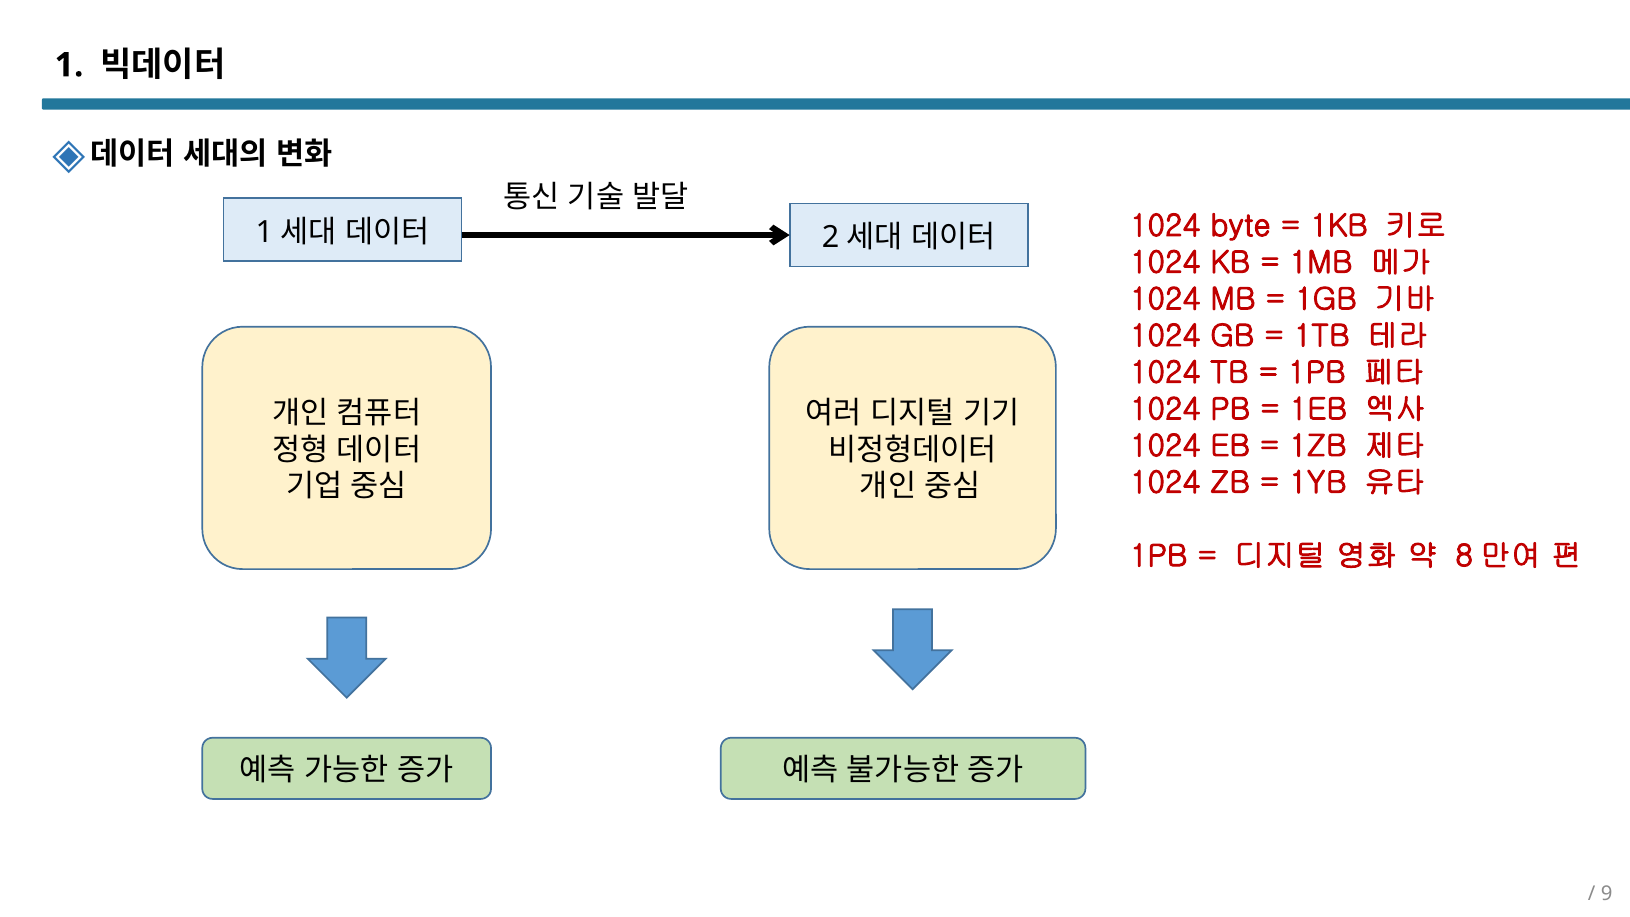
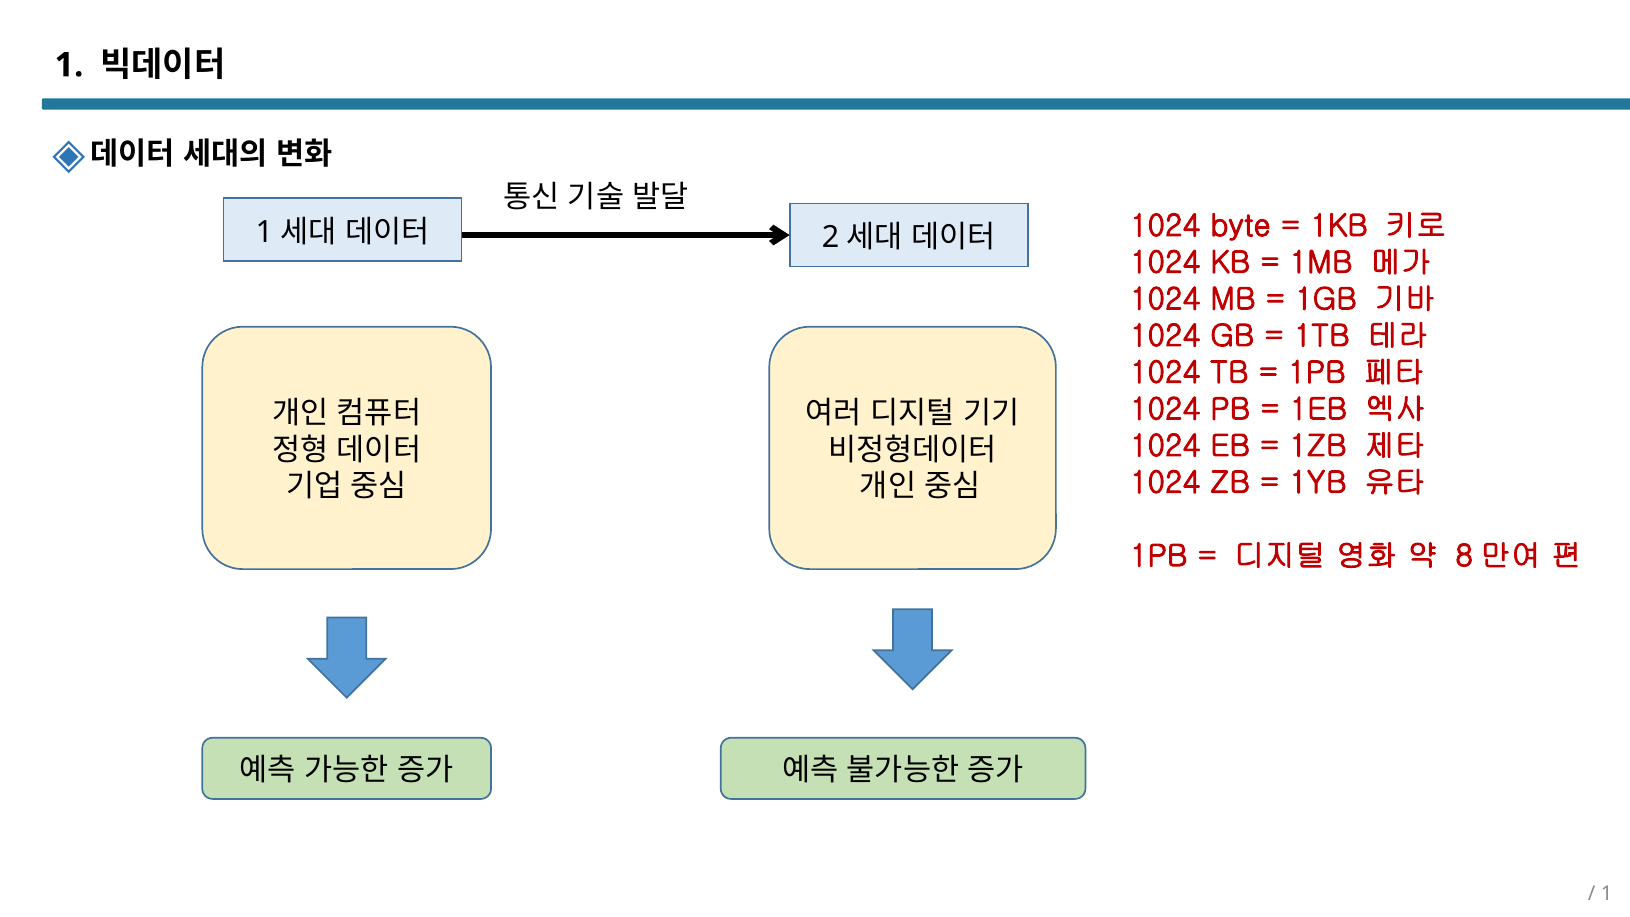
9: 9 -> 1 (1607, 893)
